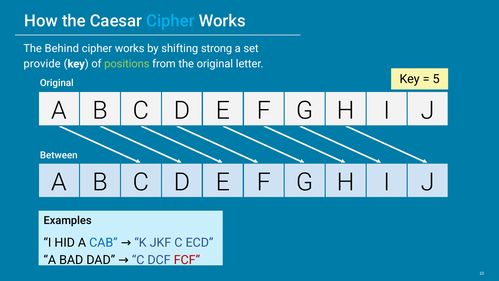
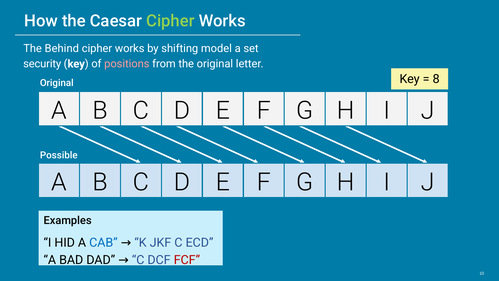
Cipher colour: light blue -> light green (170, 21)
strong: strong -> model (216, 49)
provide: provide -> security (42, 64)
positions colour: light green -> pink (127, 64)
5: 5 -> 8 (436, 79)
Between: Between -> Possible (59, 155)
